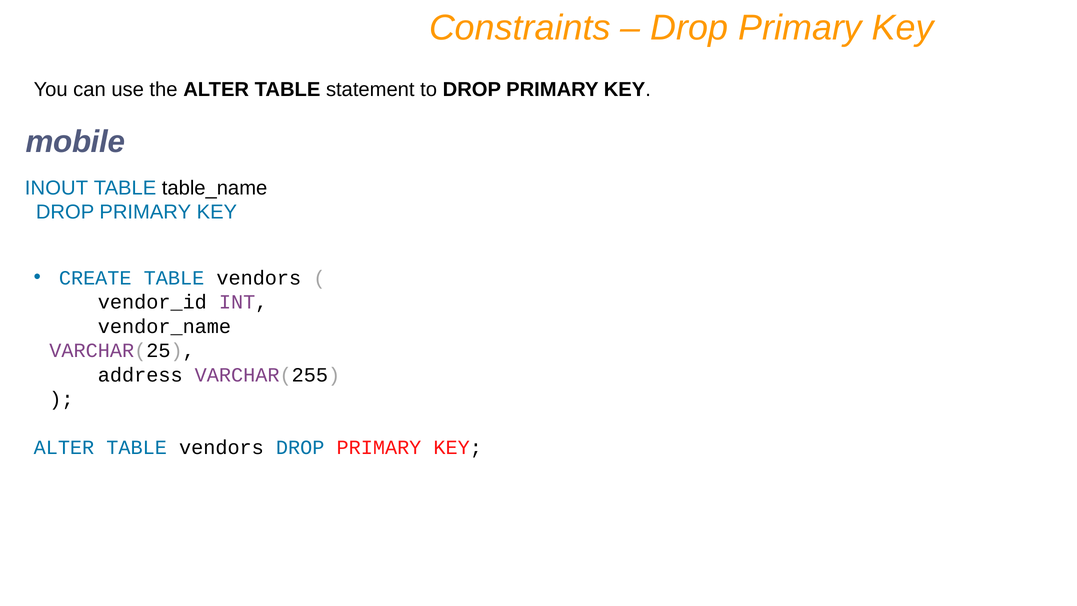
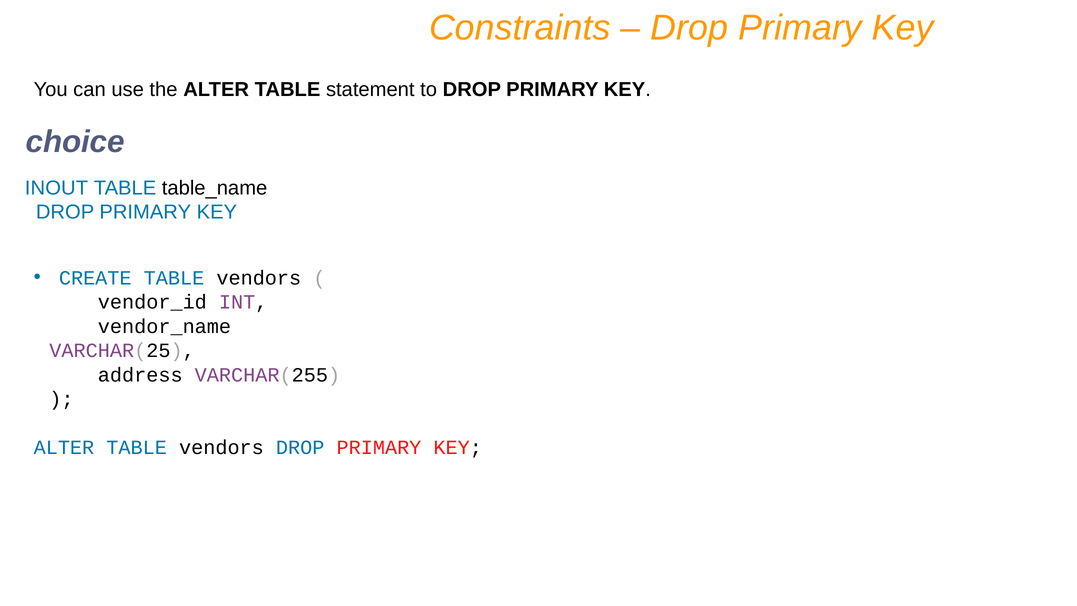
mobile: mobile -> choice (75, 142)
